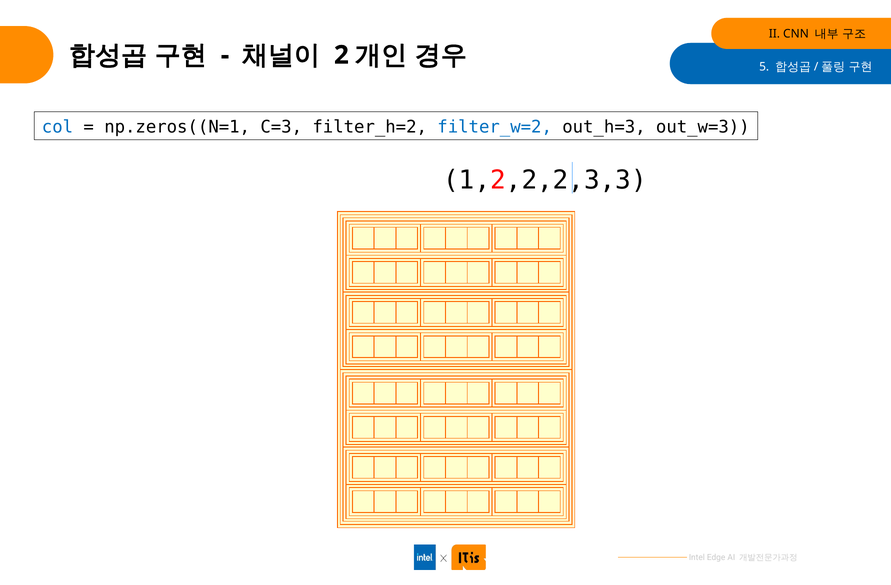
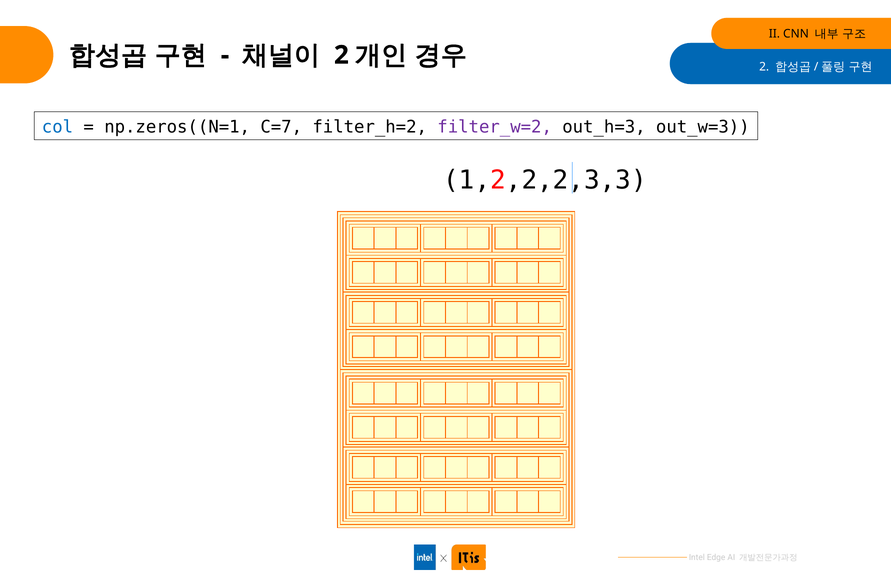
5: 5 -> 2 (764, 67)
C=3: C=3 -> C=7 (281, 127)
filter_w=2 colour: blue -> purple (495, 127)
